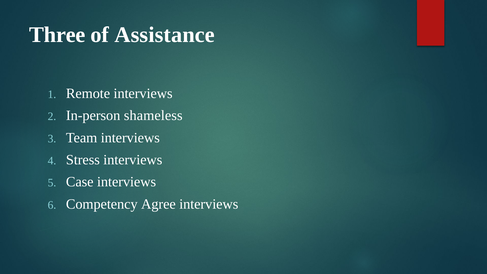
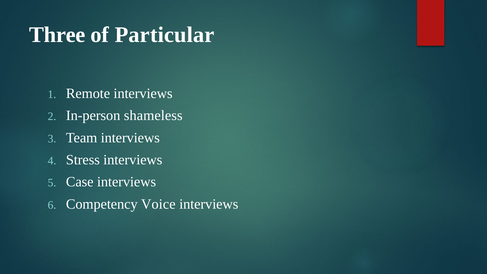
Assistance: Assistance -> Particular (165, 35)
Agree: Agree -> Voice (158, 204)
